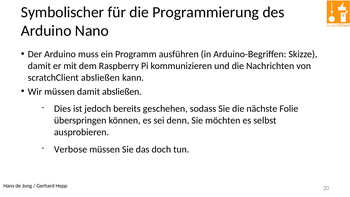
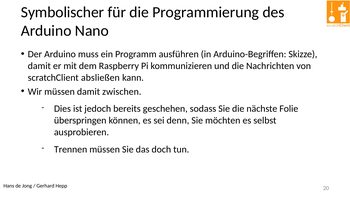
damit absließen: absließen -> zwischen (122, 92)
Verbose: Verbose -> Trennen (71, 149)
